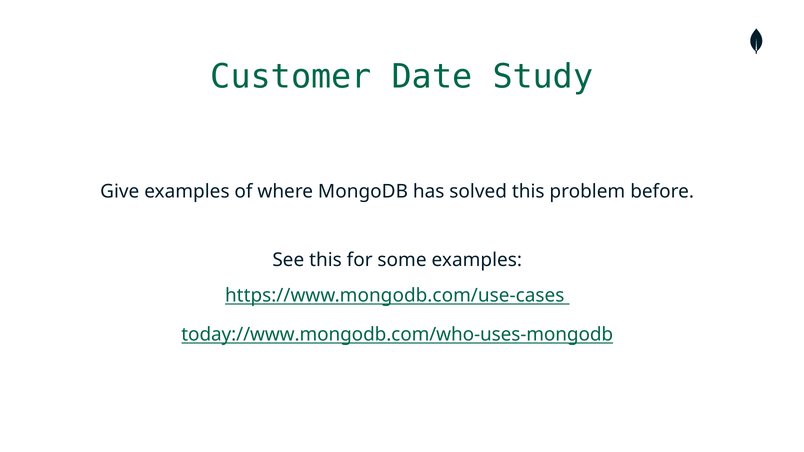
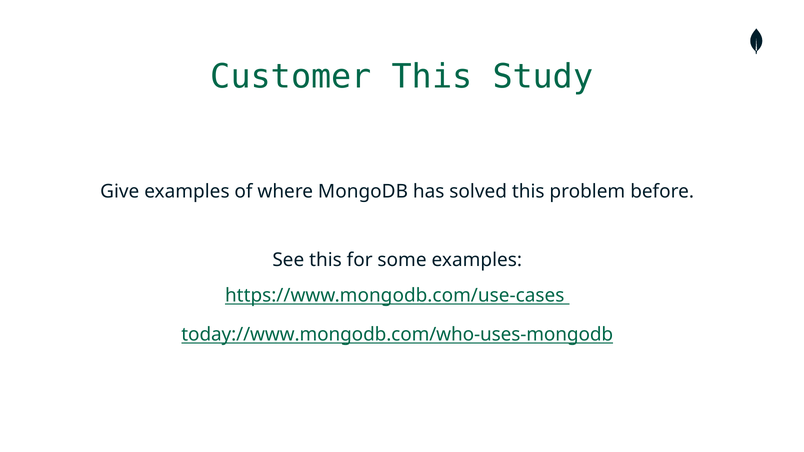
Customer Date: Date -> This (432, 77)
